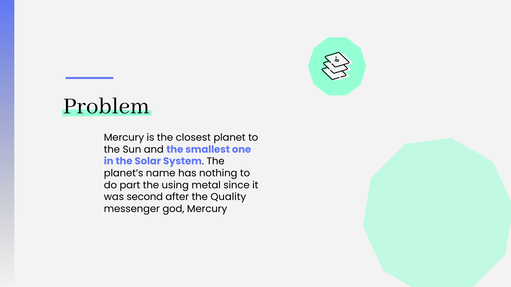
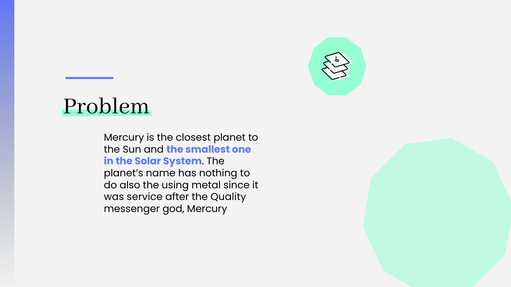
part: part -> also (130, 185)
second: second -> service (145, 197)
